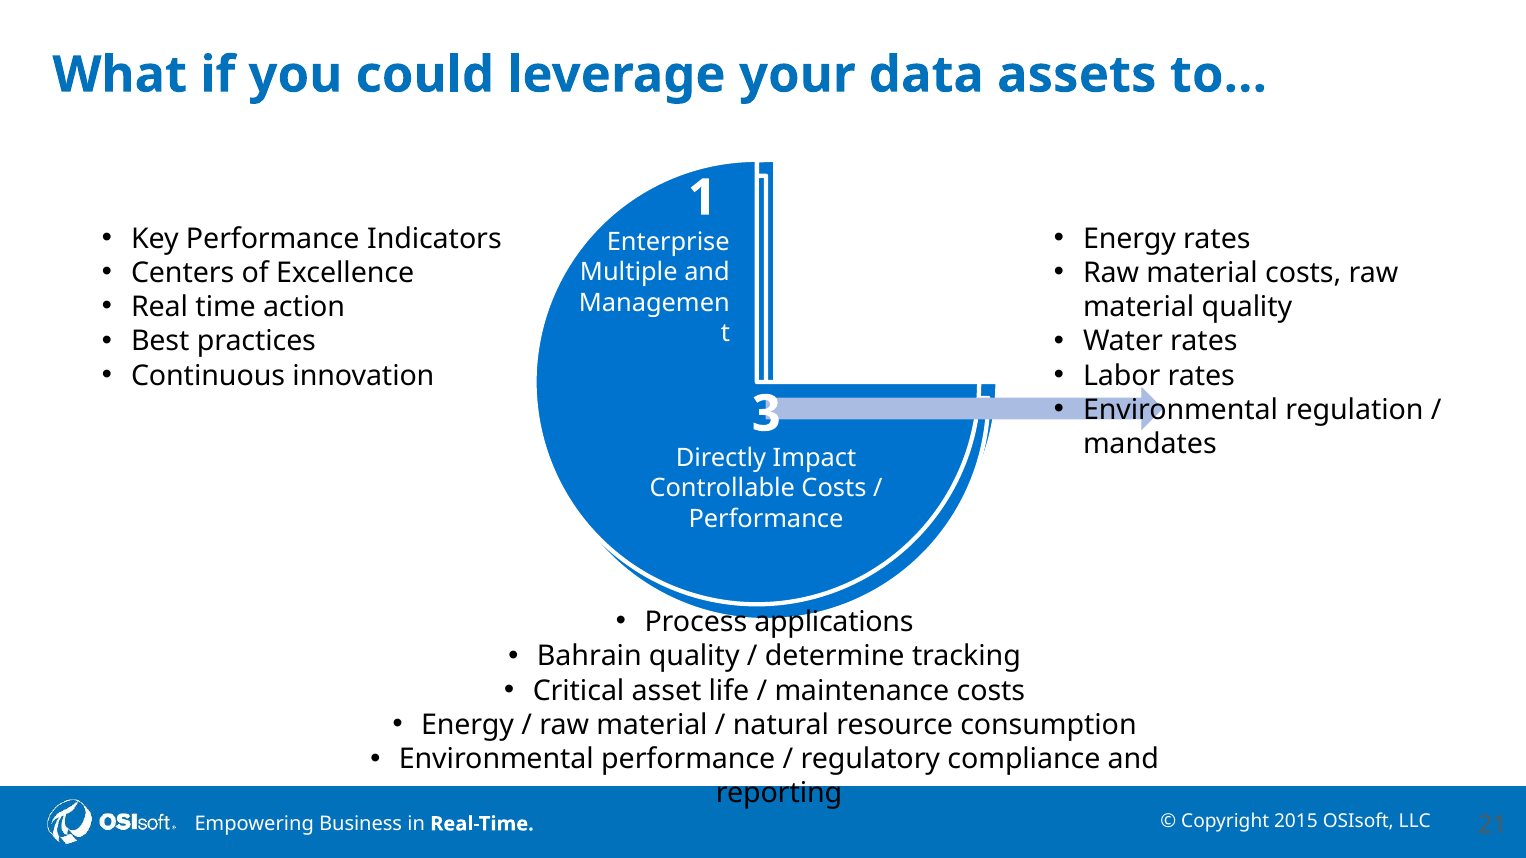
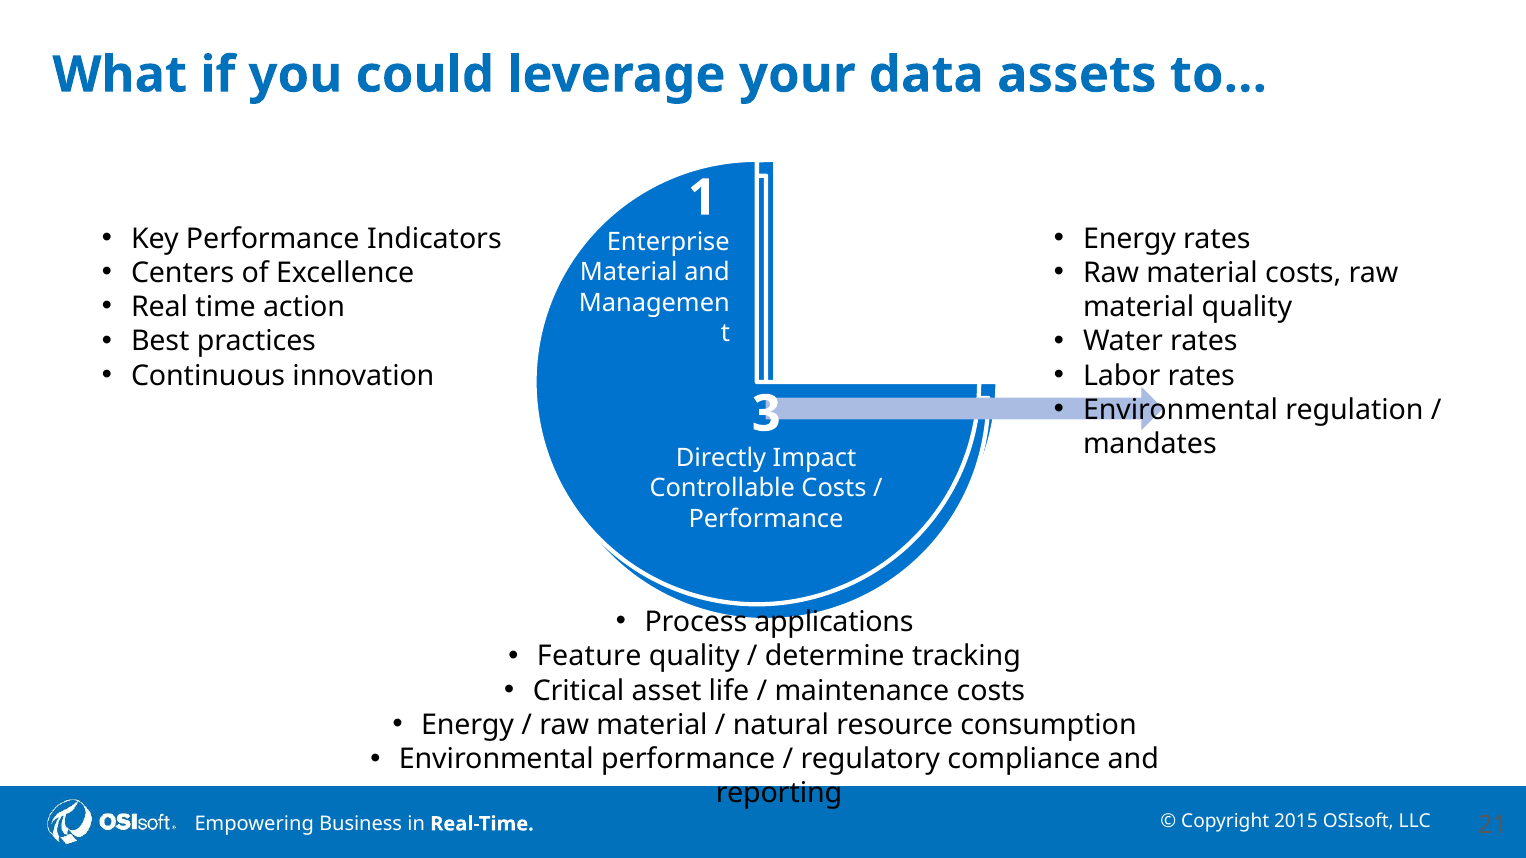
Multiple: Multiple -> Material (629, 272)
Bahrain: Bahrain -> Feature (589, 657)
